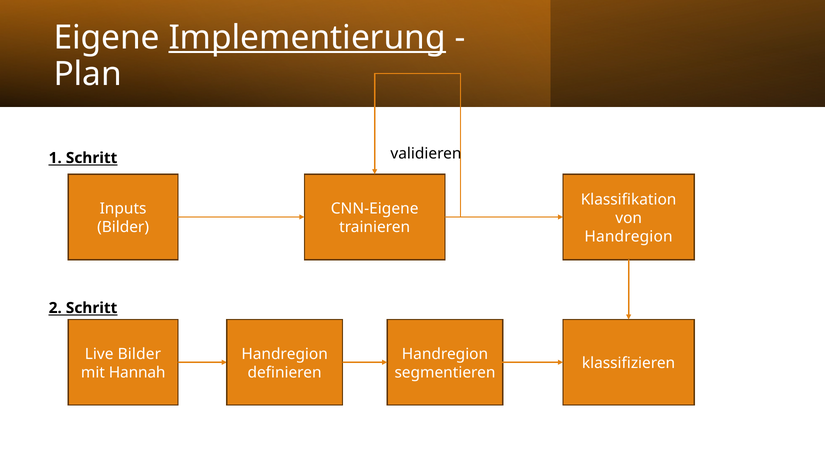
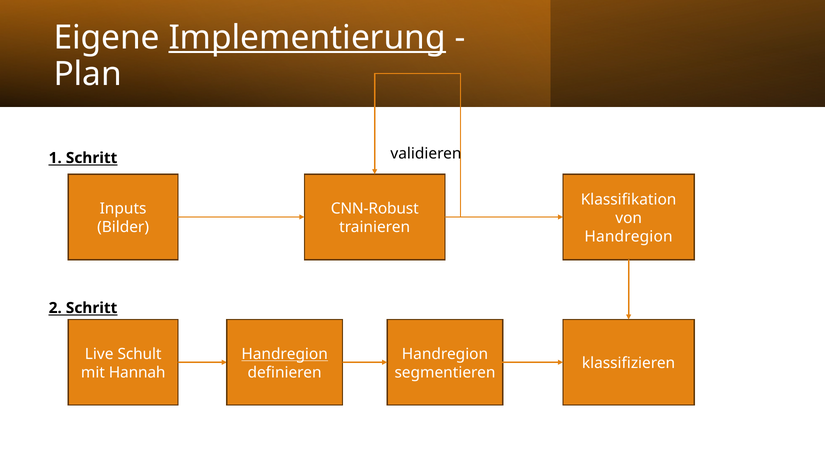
CNN-Eigene: CNN-Eigene -> CNN-Robust (375, 209)
Live Bilder: Bilder -> Schult (140, 354)
Handregion underline: none -> present (285, 354)
